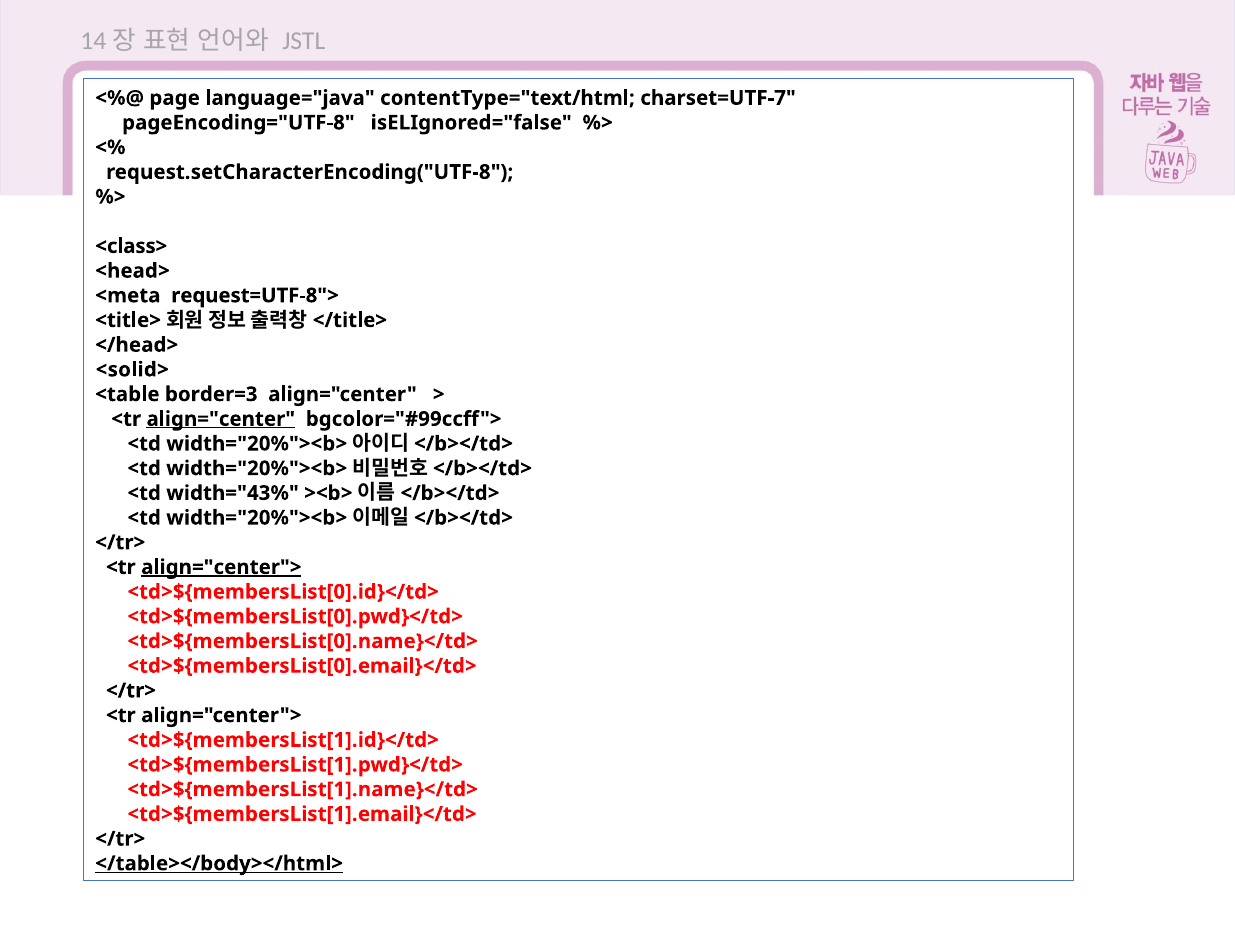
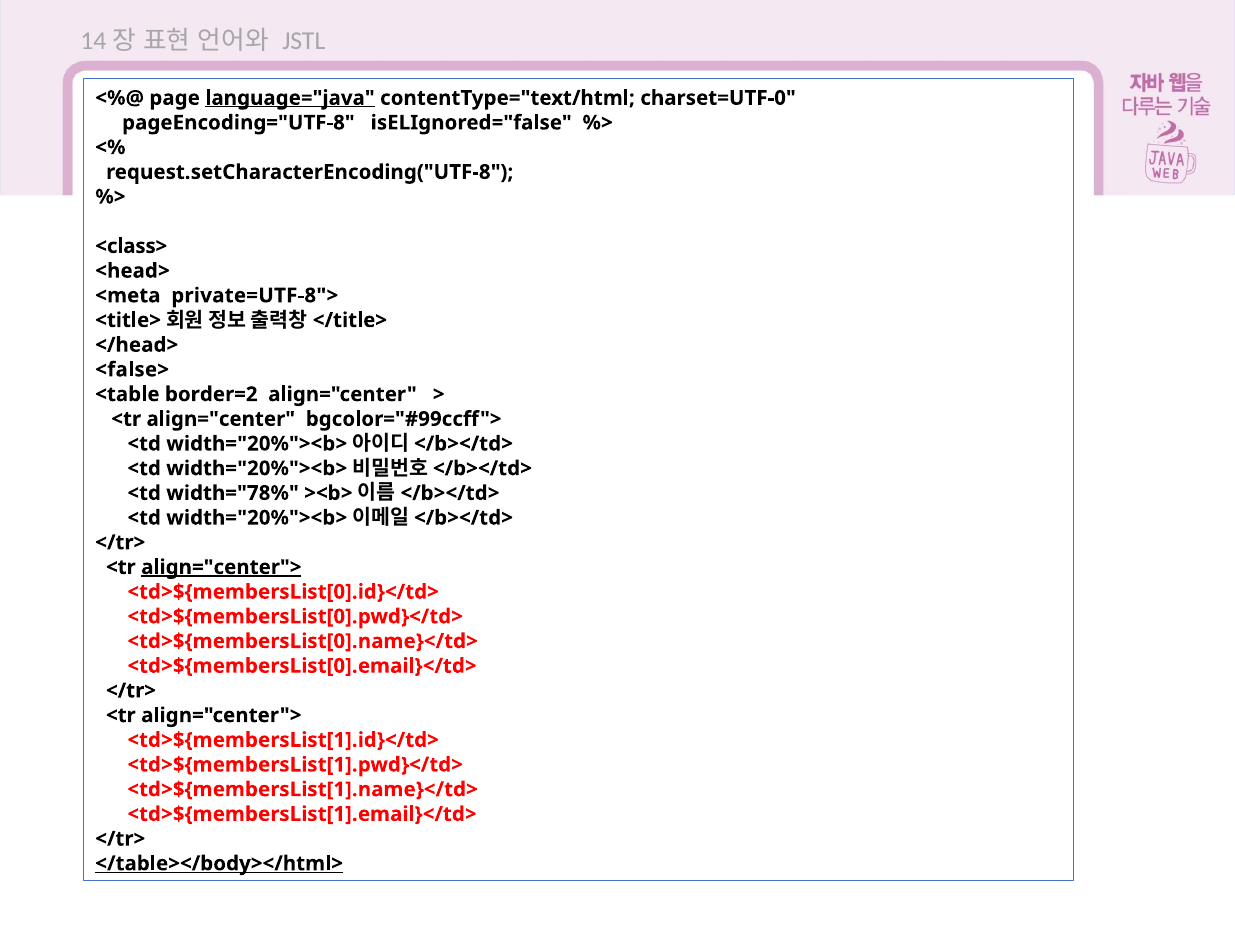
language="java underline: none -> present (290, 98)
charset=UTF-7: charset=UTF-7 -> charset=UTF-0 (718, 98)
request=UTF-8">: request=UTF-8"> -> private=UTF-8"> (255, 296)
<solid>: <solid> -> <false> (132, 370)
border=3: border=3 -> border=2 (211, 394)
align="center underline: present -> none (221, 419)
width="43%: width="43% -> width="78% (233, 493)
